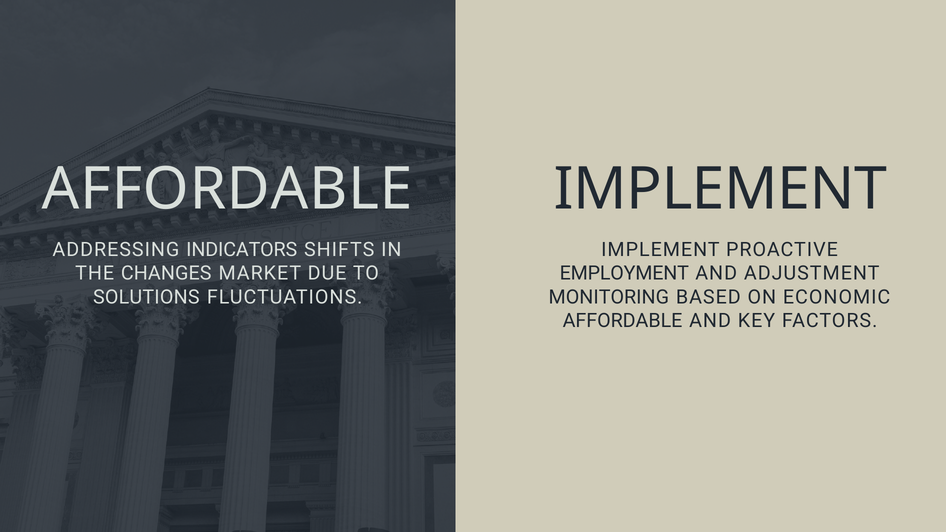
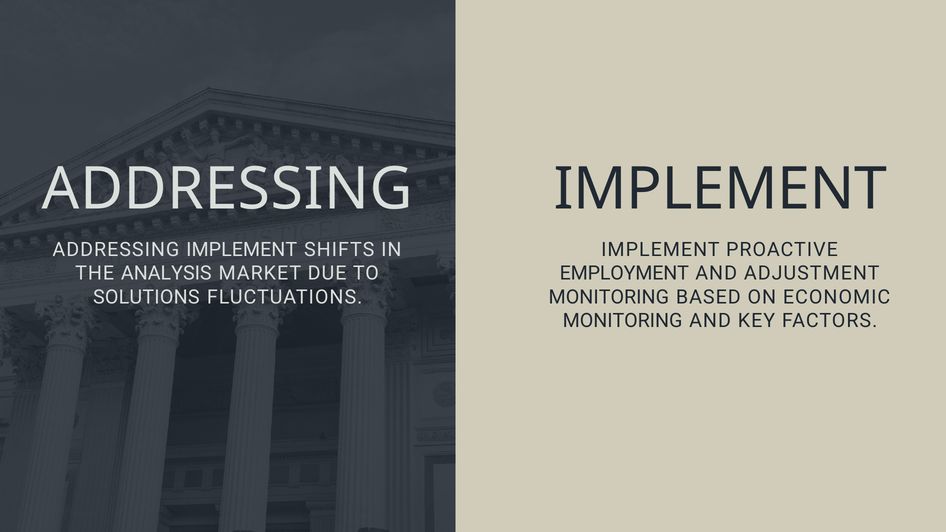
AFFORDABLE: AFFORDABLE -> ADDRESSING (227, 189)
ADDRESSING INDICATORS: INDICATORS -> IMPLEMENT (242, 250)
CHANGES: CHANGES -> ANALYSIS (166, 273)
AFFORDABLE: AFFORDABLE -> MONITORING (623, 321)
